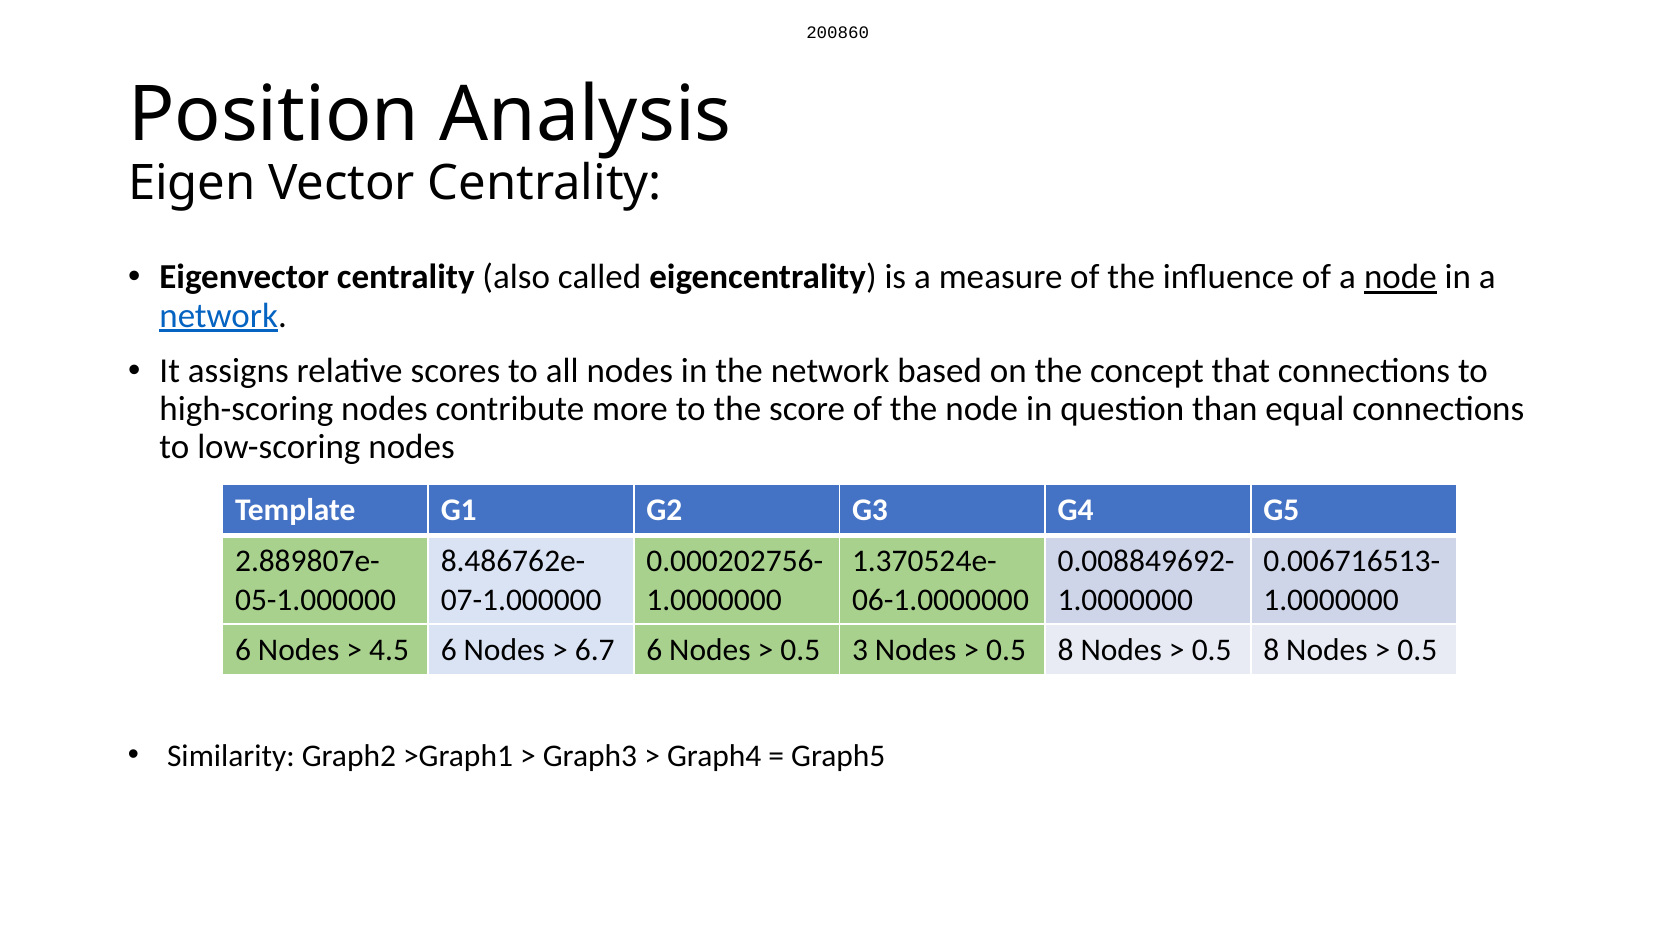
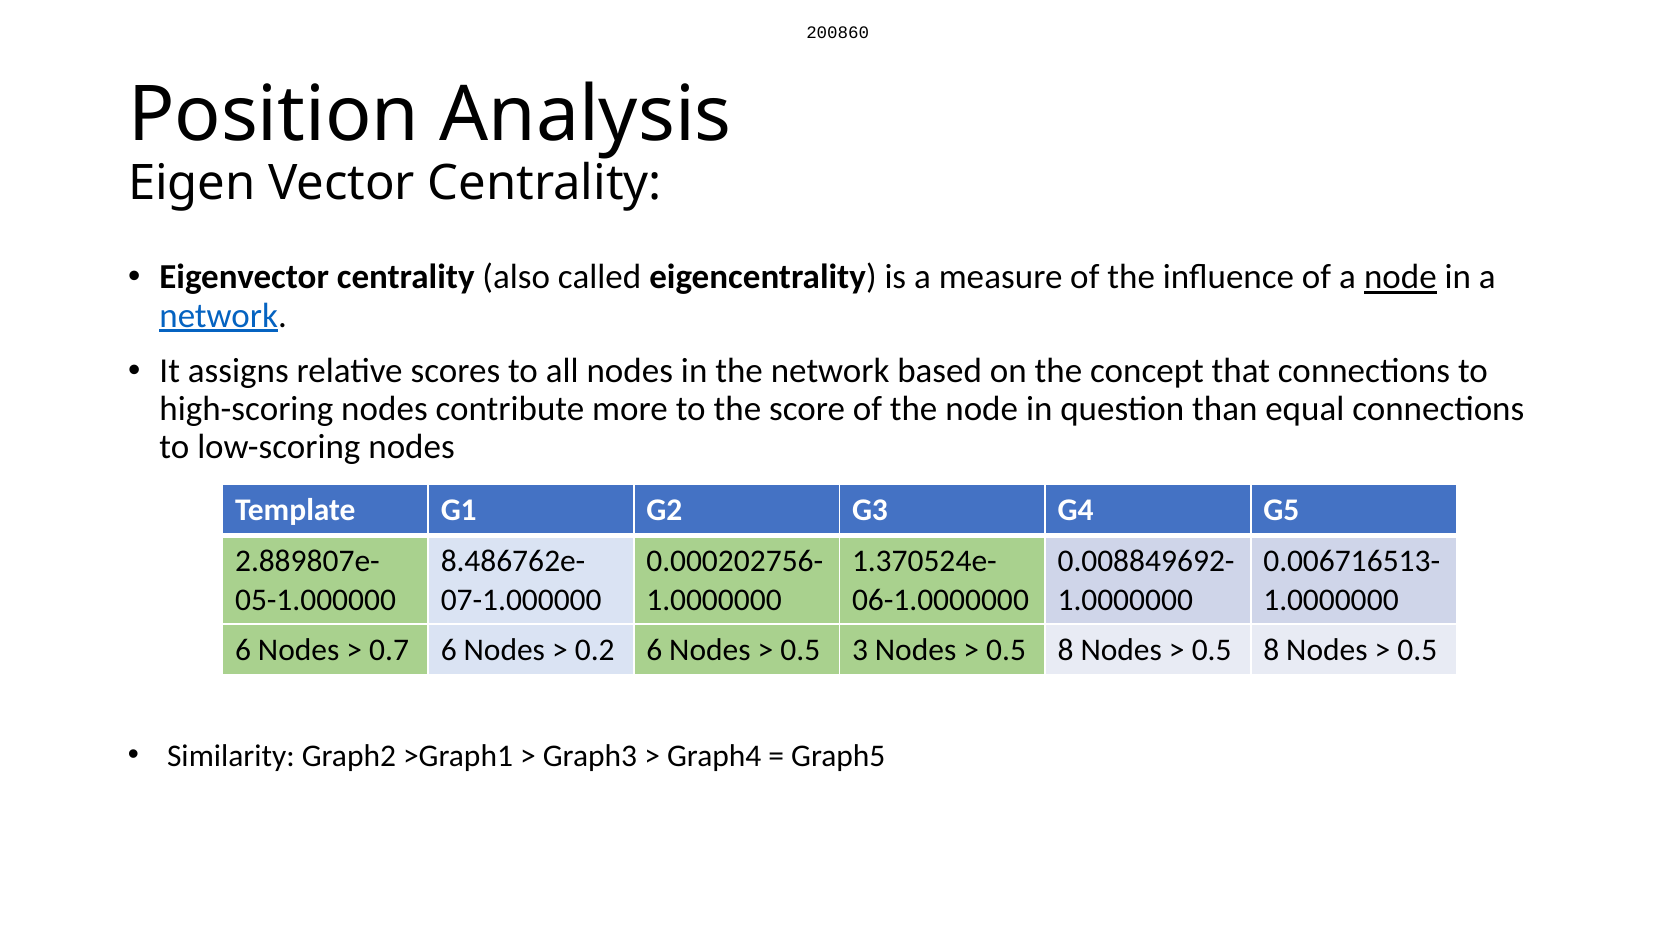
4.5: 4.5 -> 0.7 (389, 649)
6.7: 6.7 -> 0.2 (595, 649)
